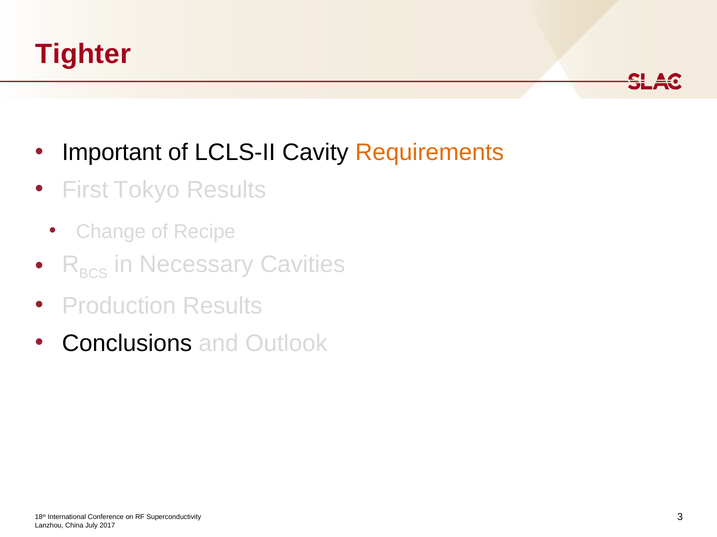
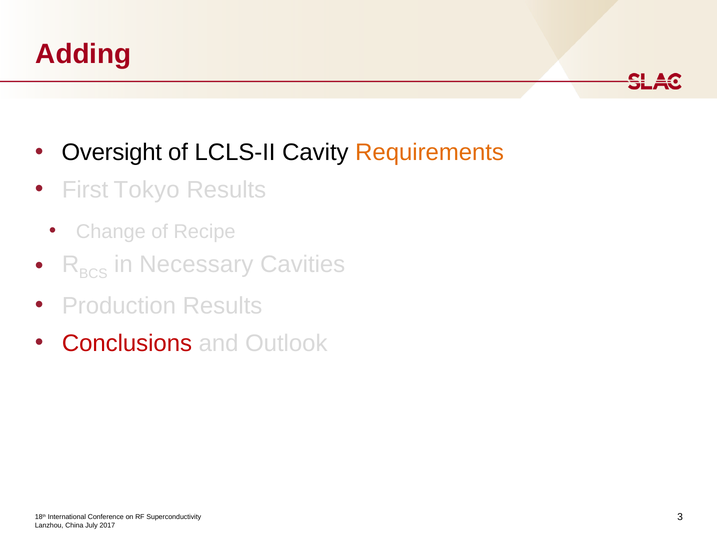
Tighter: Tighter -> Adding (83, 54)
Important: Important -> Oversight (112, 153)
Conclusions colour: black -> red (127, 344)
